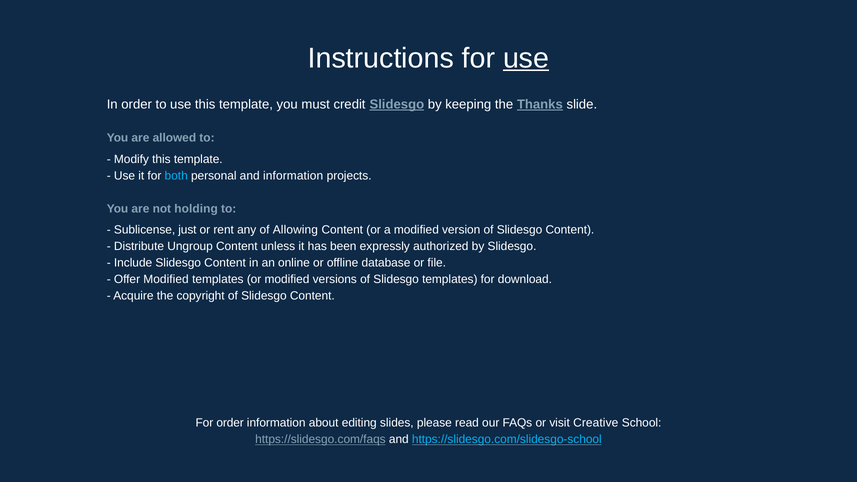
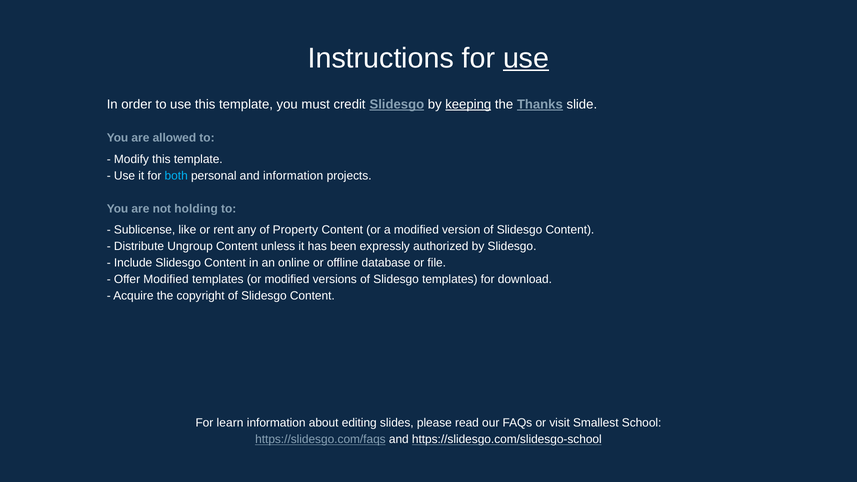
keeping underline: none -> present (468, 104)
just: just -> like (187, 230)
Allowing: Allowing -> Property (295, 230)
For order: order -> learn (230, 423)
Creative: Creative -> Smallest (596, 423)
https://slidesgo.com/slidesgo-school colour: light blue -> white (507, 439)
